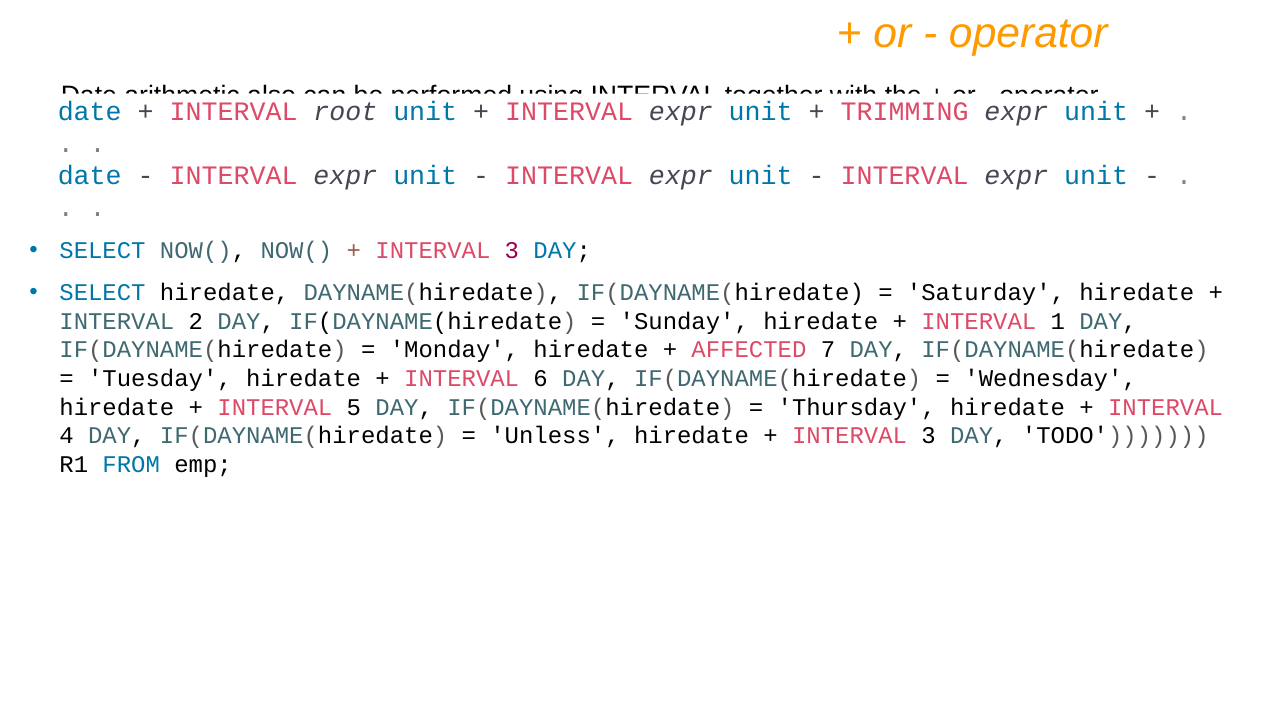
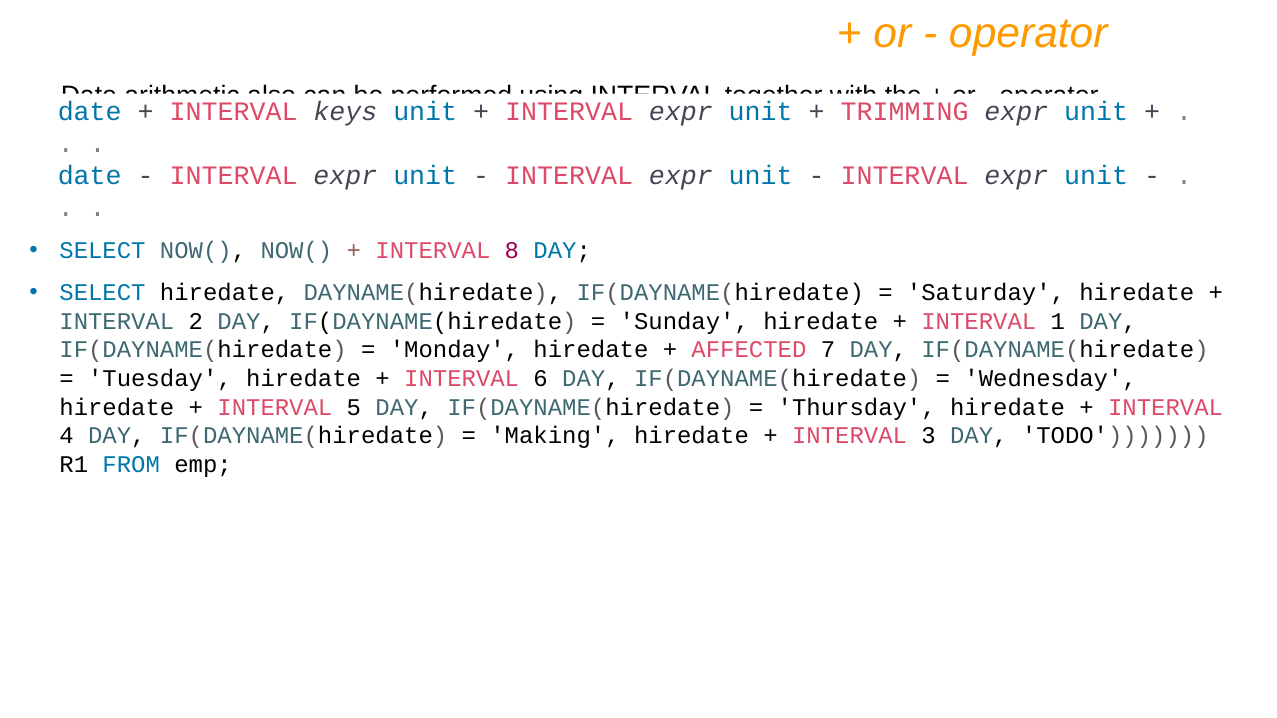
root: root -> keys (345, 111)
3: 3 -> 8 (512, 251)
Unless: Unless -> Making (555, 436)
